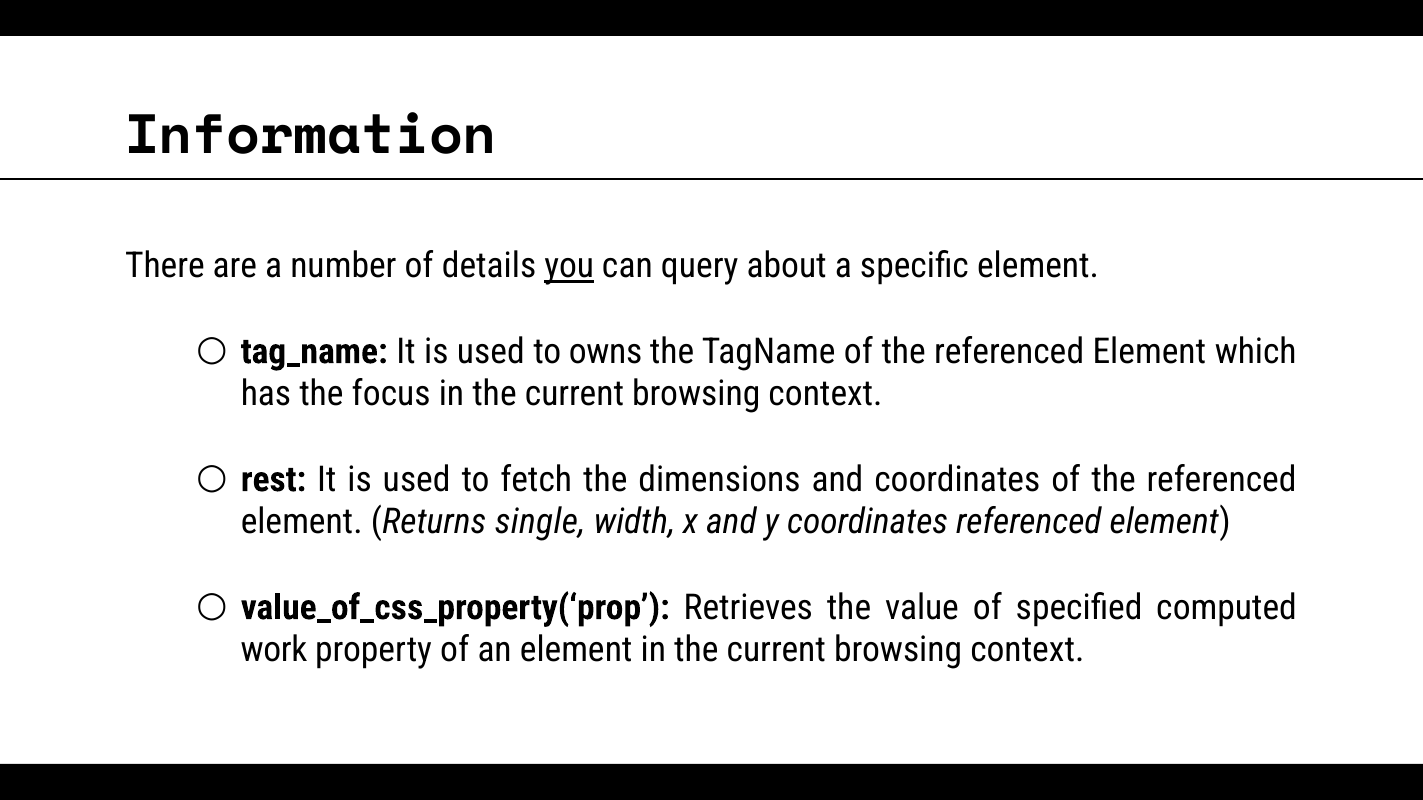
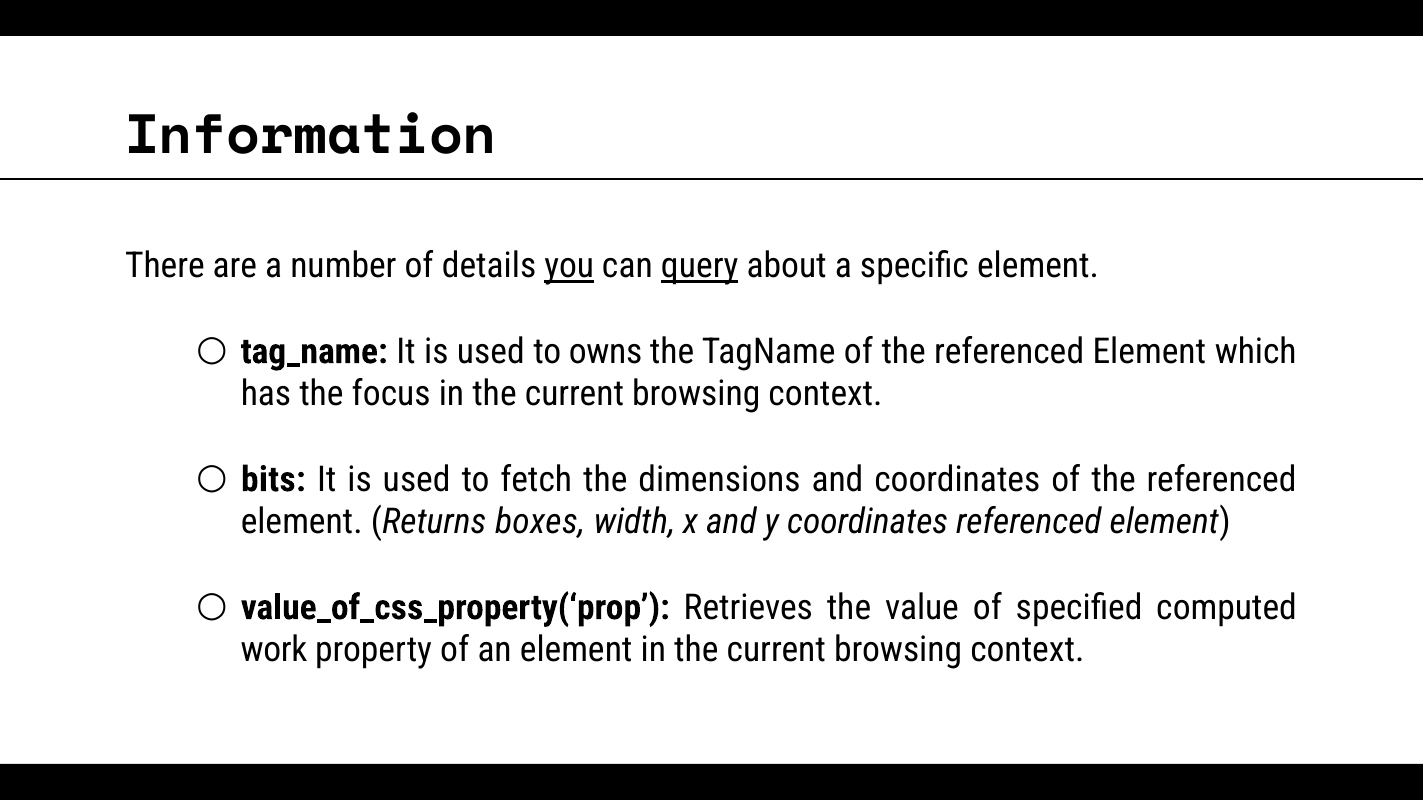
query underline: none -> present (700, 266)
rest: rest -> bits (273, 480)
single: single -> boxes (540, 522)
